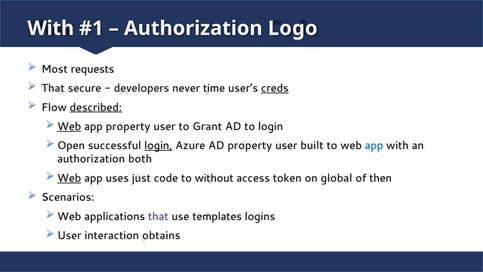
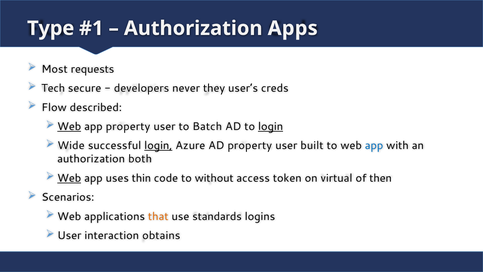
With: With -> Type (51, 28)
Logo: Logo -> Apps (293, 28)
That: That -> Tech (53, 88)
time: time -> they (214, 88)
creds underline: present -> none (275, 88)
described underline: present -> none (96, 107)
Grant: Grant -> Batch (207, 126)
login underline: none -> present (271, 126)
Open: Open -> Wide (71, 145)
just: just -> thin (141, 178)
global: global -> virtual (337, 178)
that colour: purple -> orange (158, 216)
templates: templates -> standards (217, 216)
